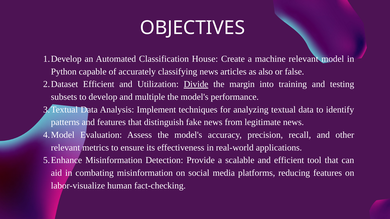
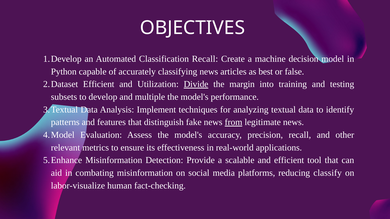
Classification House: House -> Recall (205, 59)
machine relevant: relevant -> decision (304, 59)
also: also -> best (266, 72)
from underline: none -> present (234, 122)
reducing features: features -> classify (328, 173)
